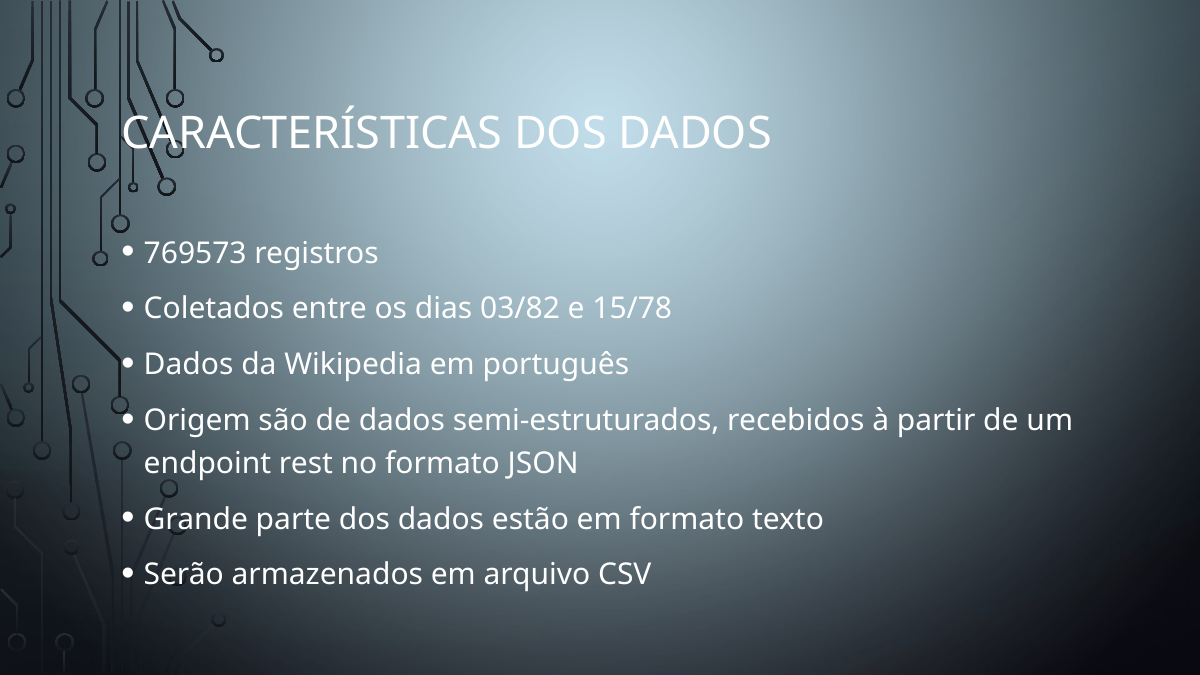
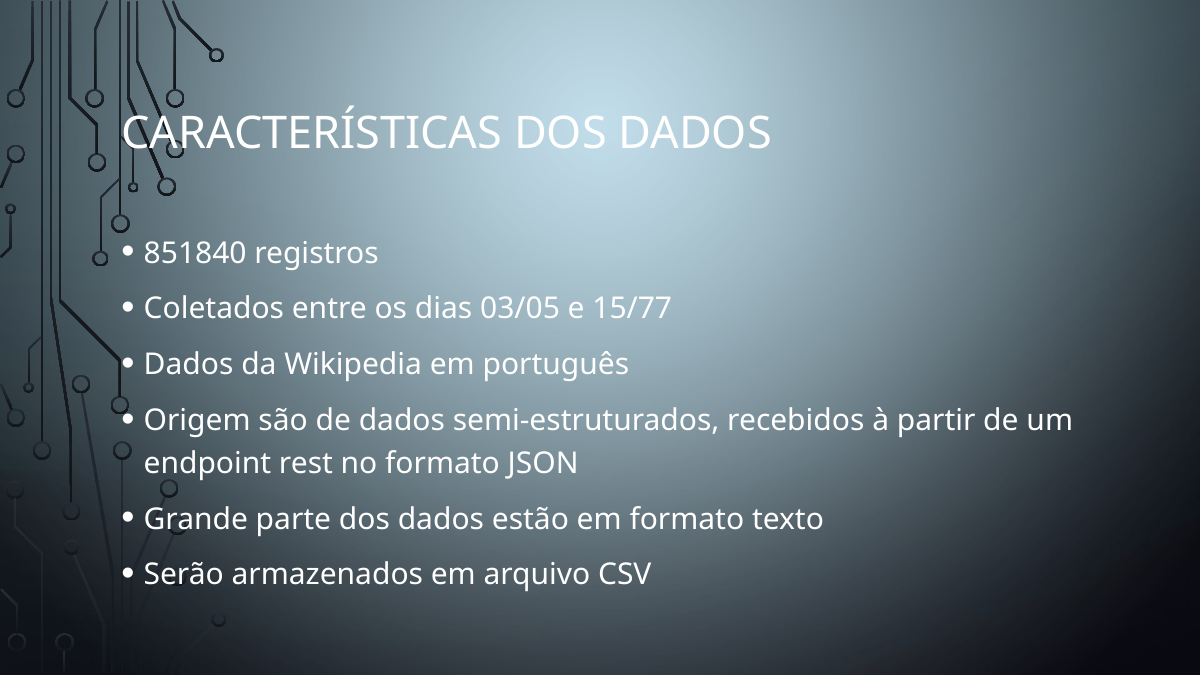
769573: 769573 -> 851840 (195, 253)
03/82: 03/82 -> 03/05 (520, 309)
15/78: 15/78 -> 15/77 (632, 309)
